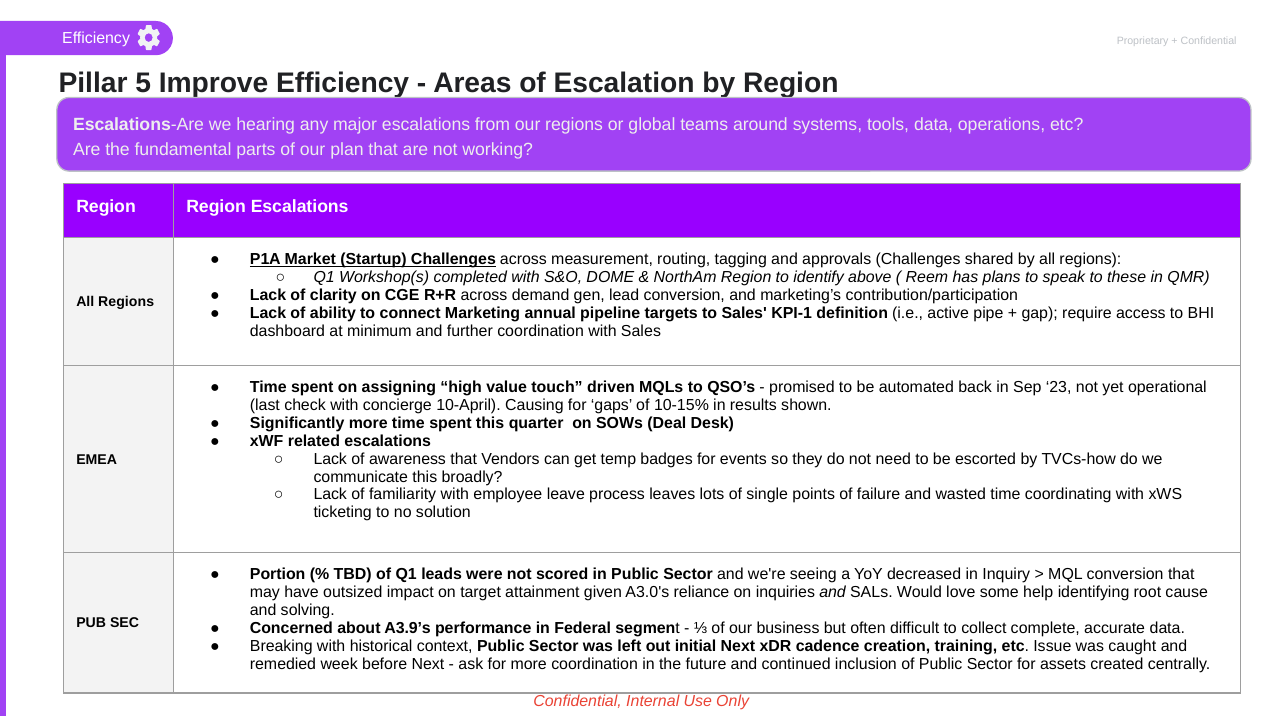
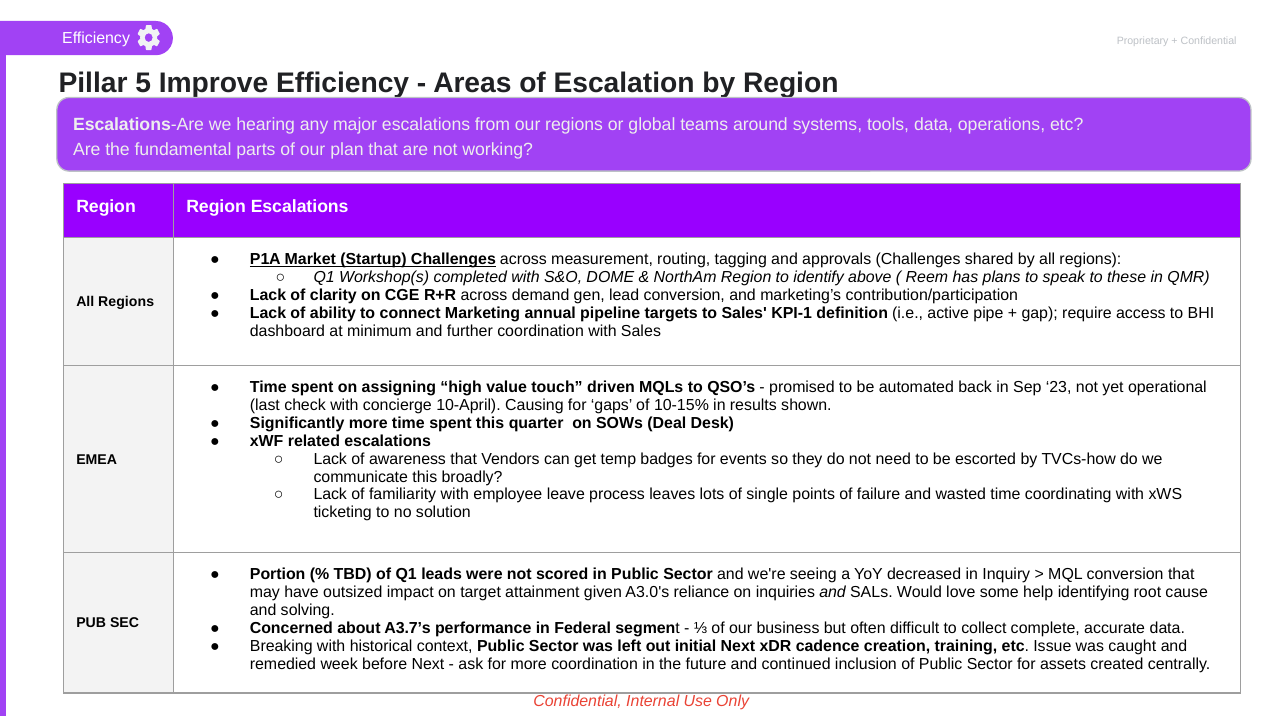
A3.9’s: A3.9’s -> A3.7’s (408, 628)
